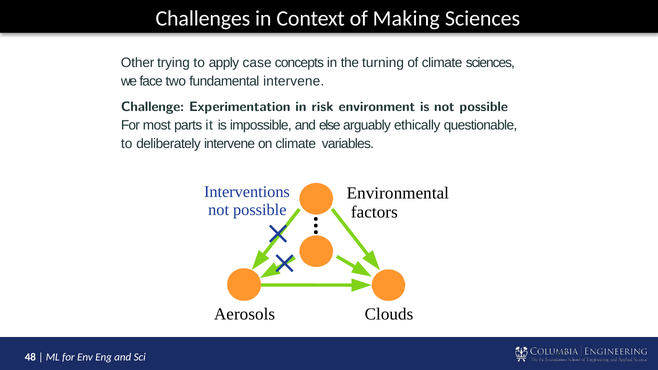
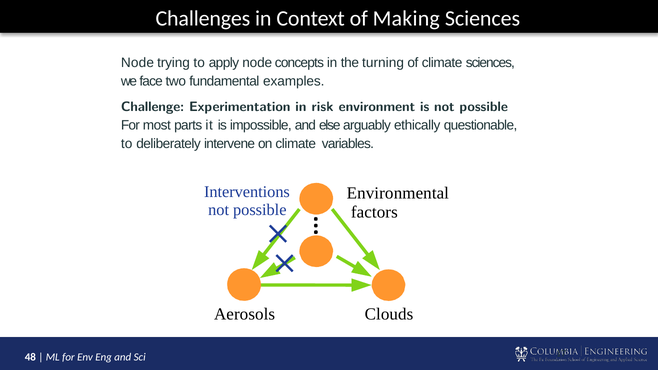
Other: Other -> Node (137, 63)
apply case: case -> node (257, 63)
fundamental intervene: intervene -> examples (294, 81)
